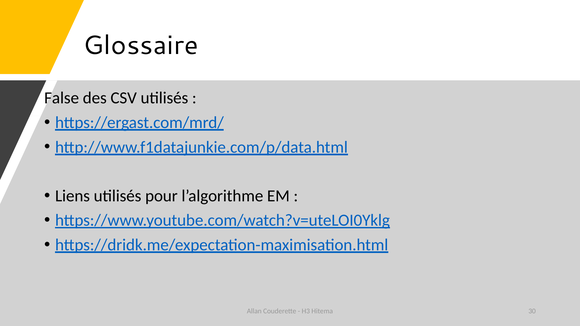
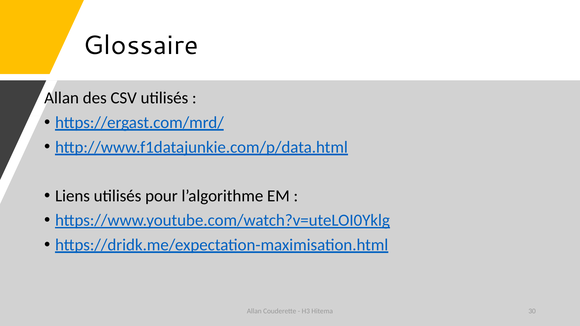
False: False -> Allan (62, 98)
